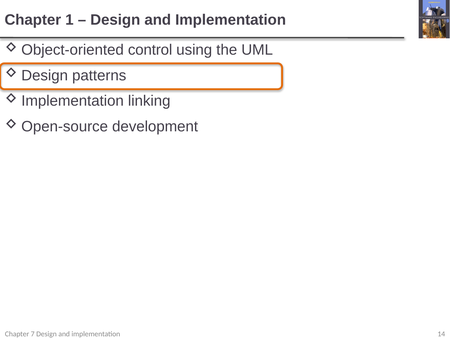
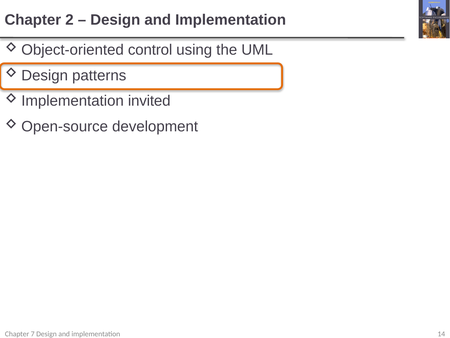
1: 1 -> 2 (69, 20)
linking: linking -> invited (149, 101)
